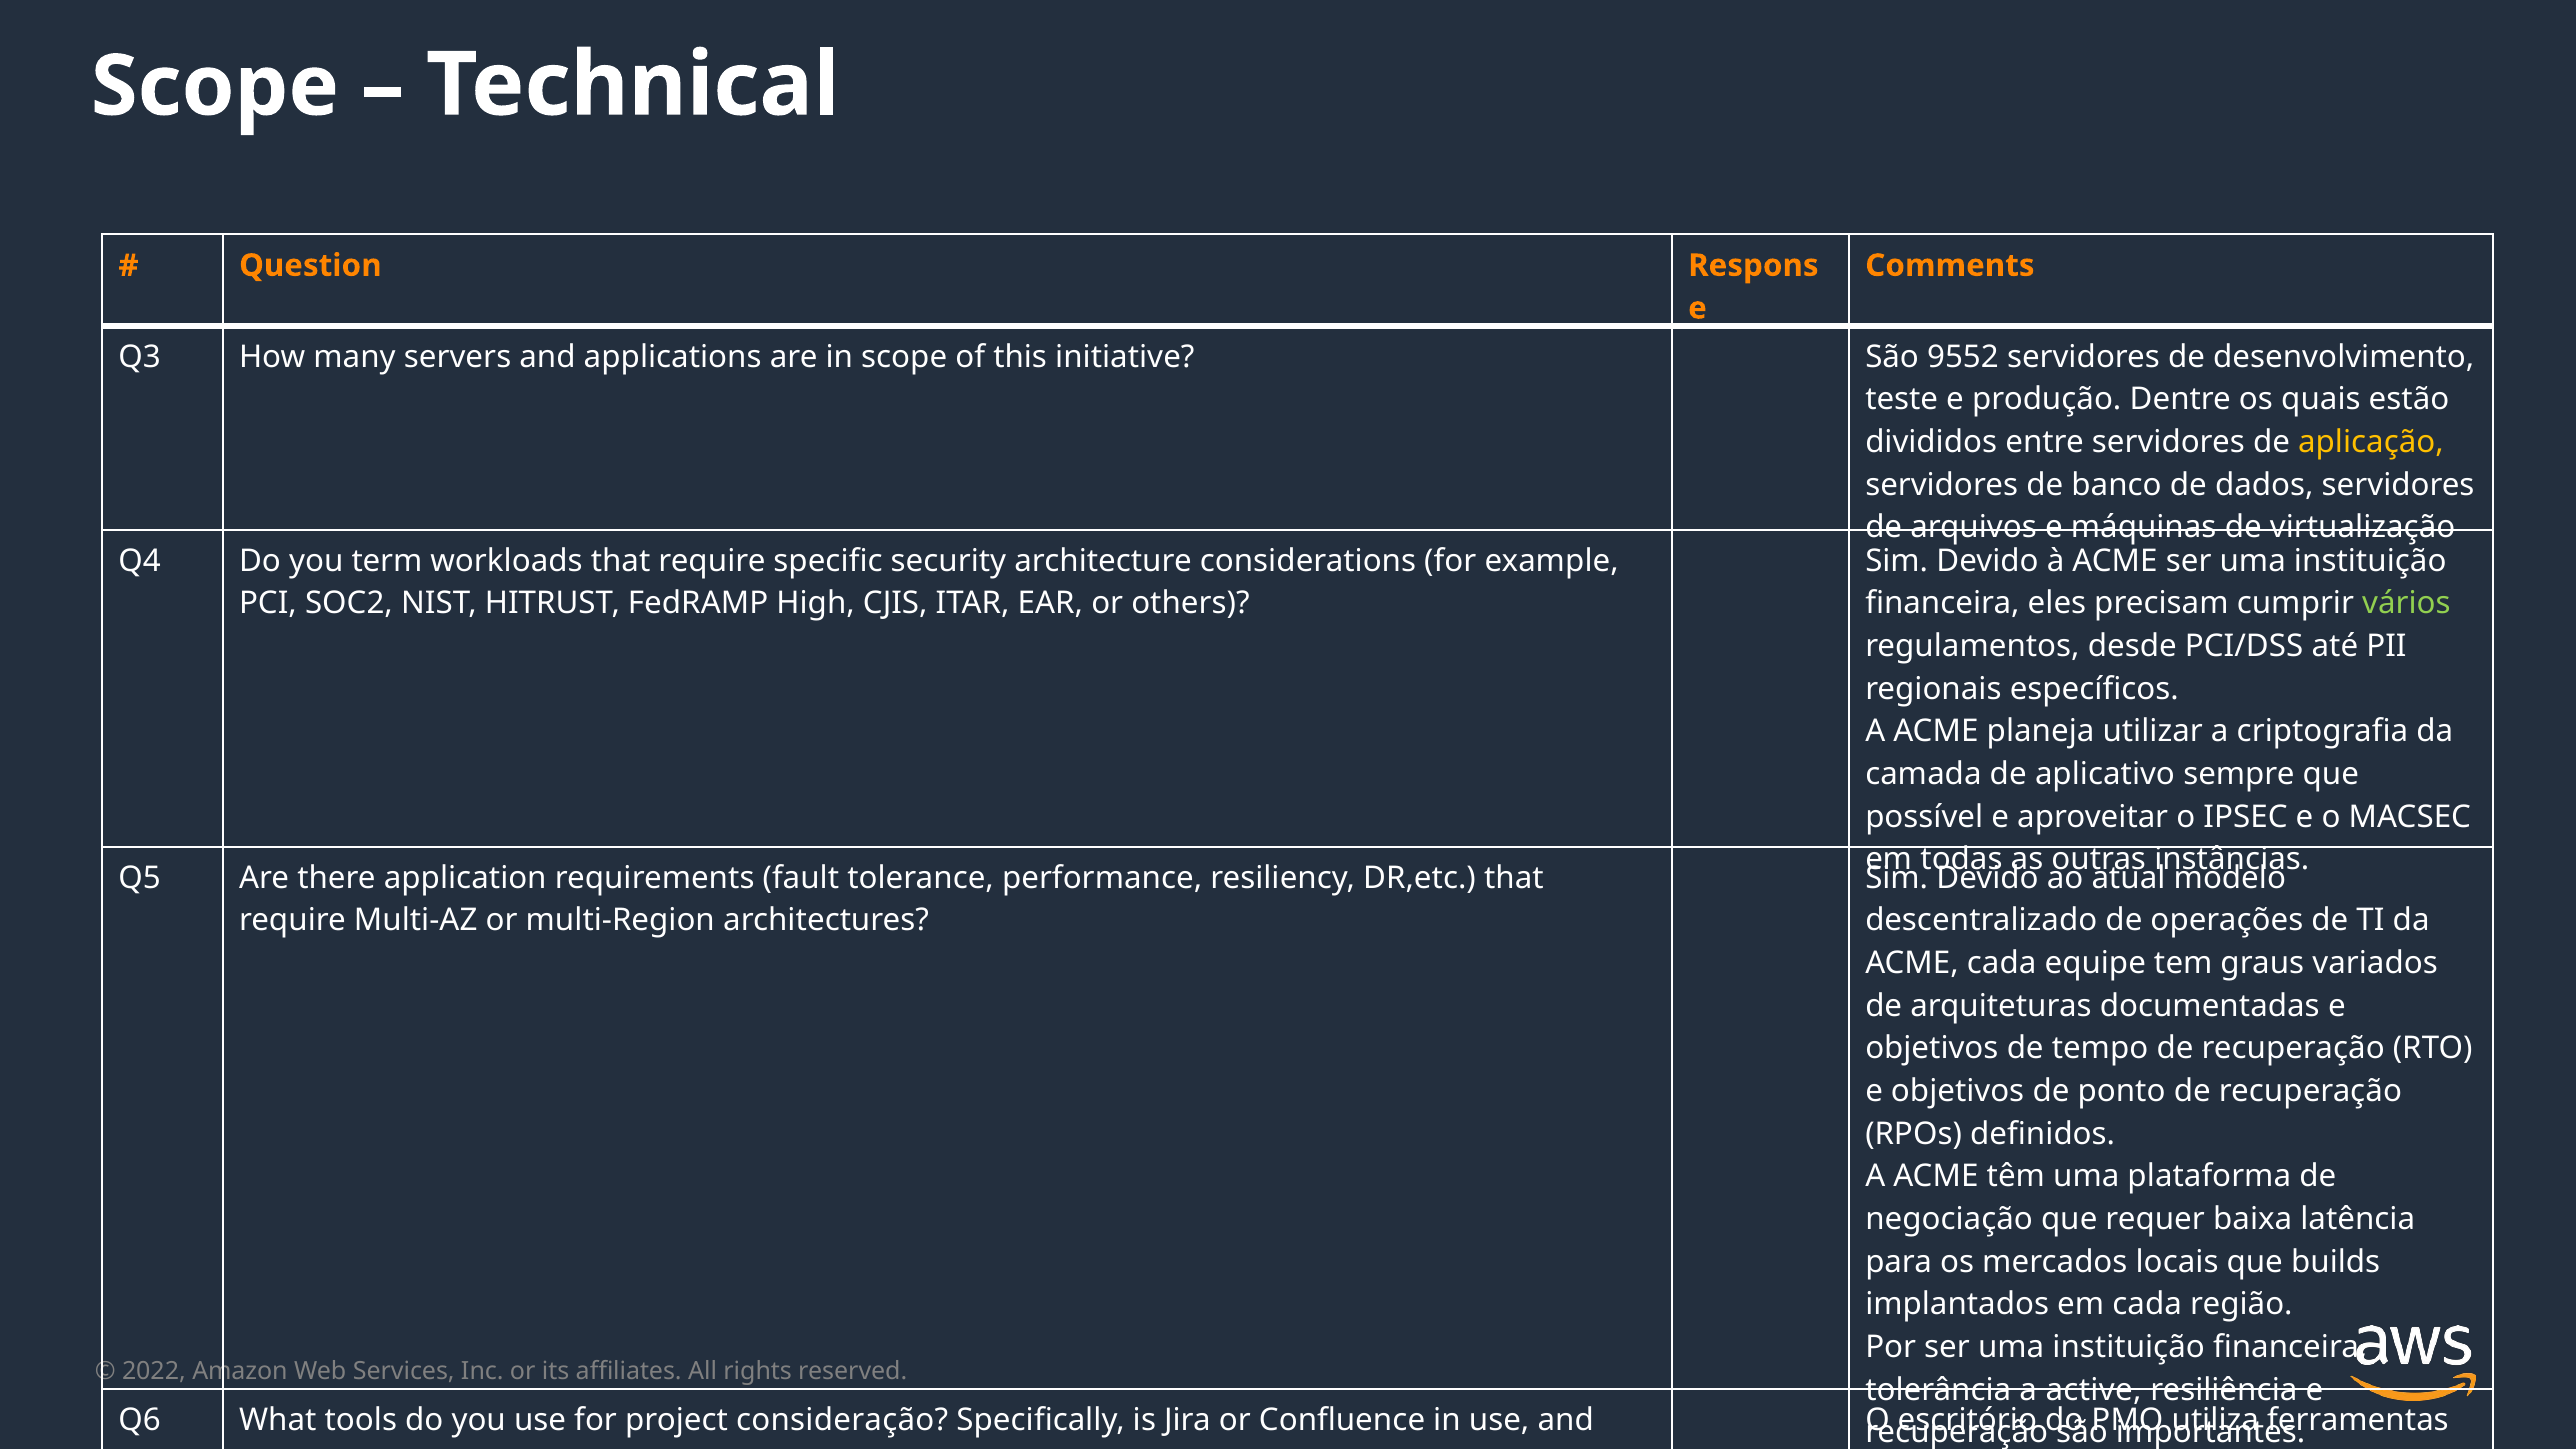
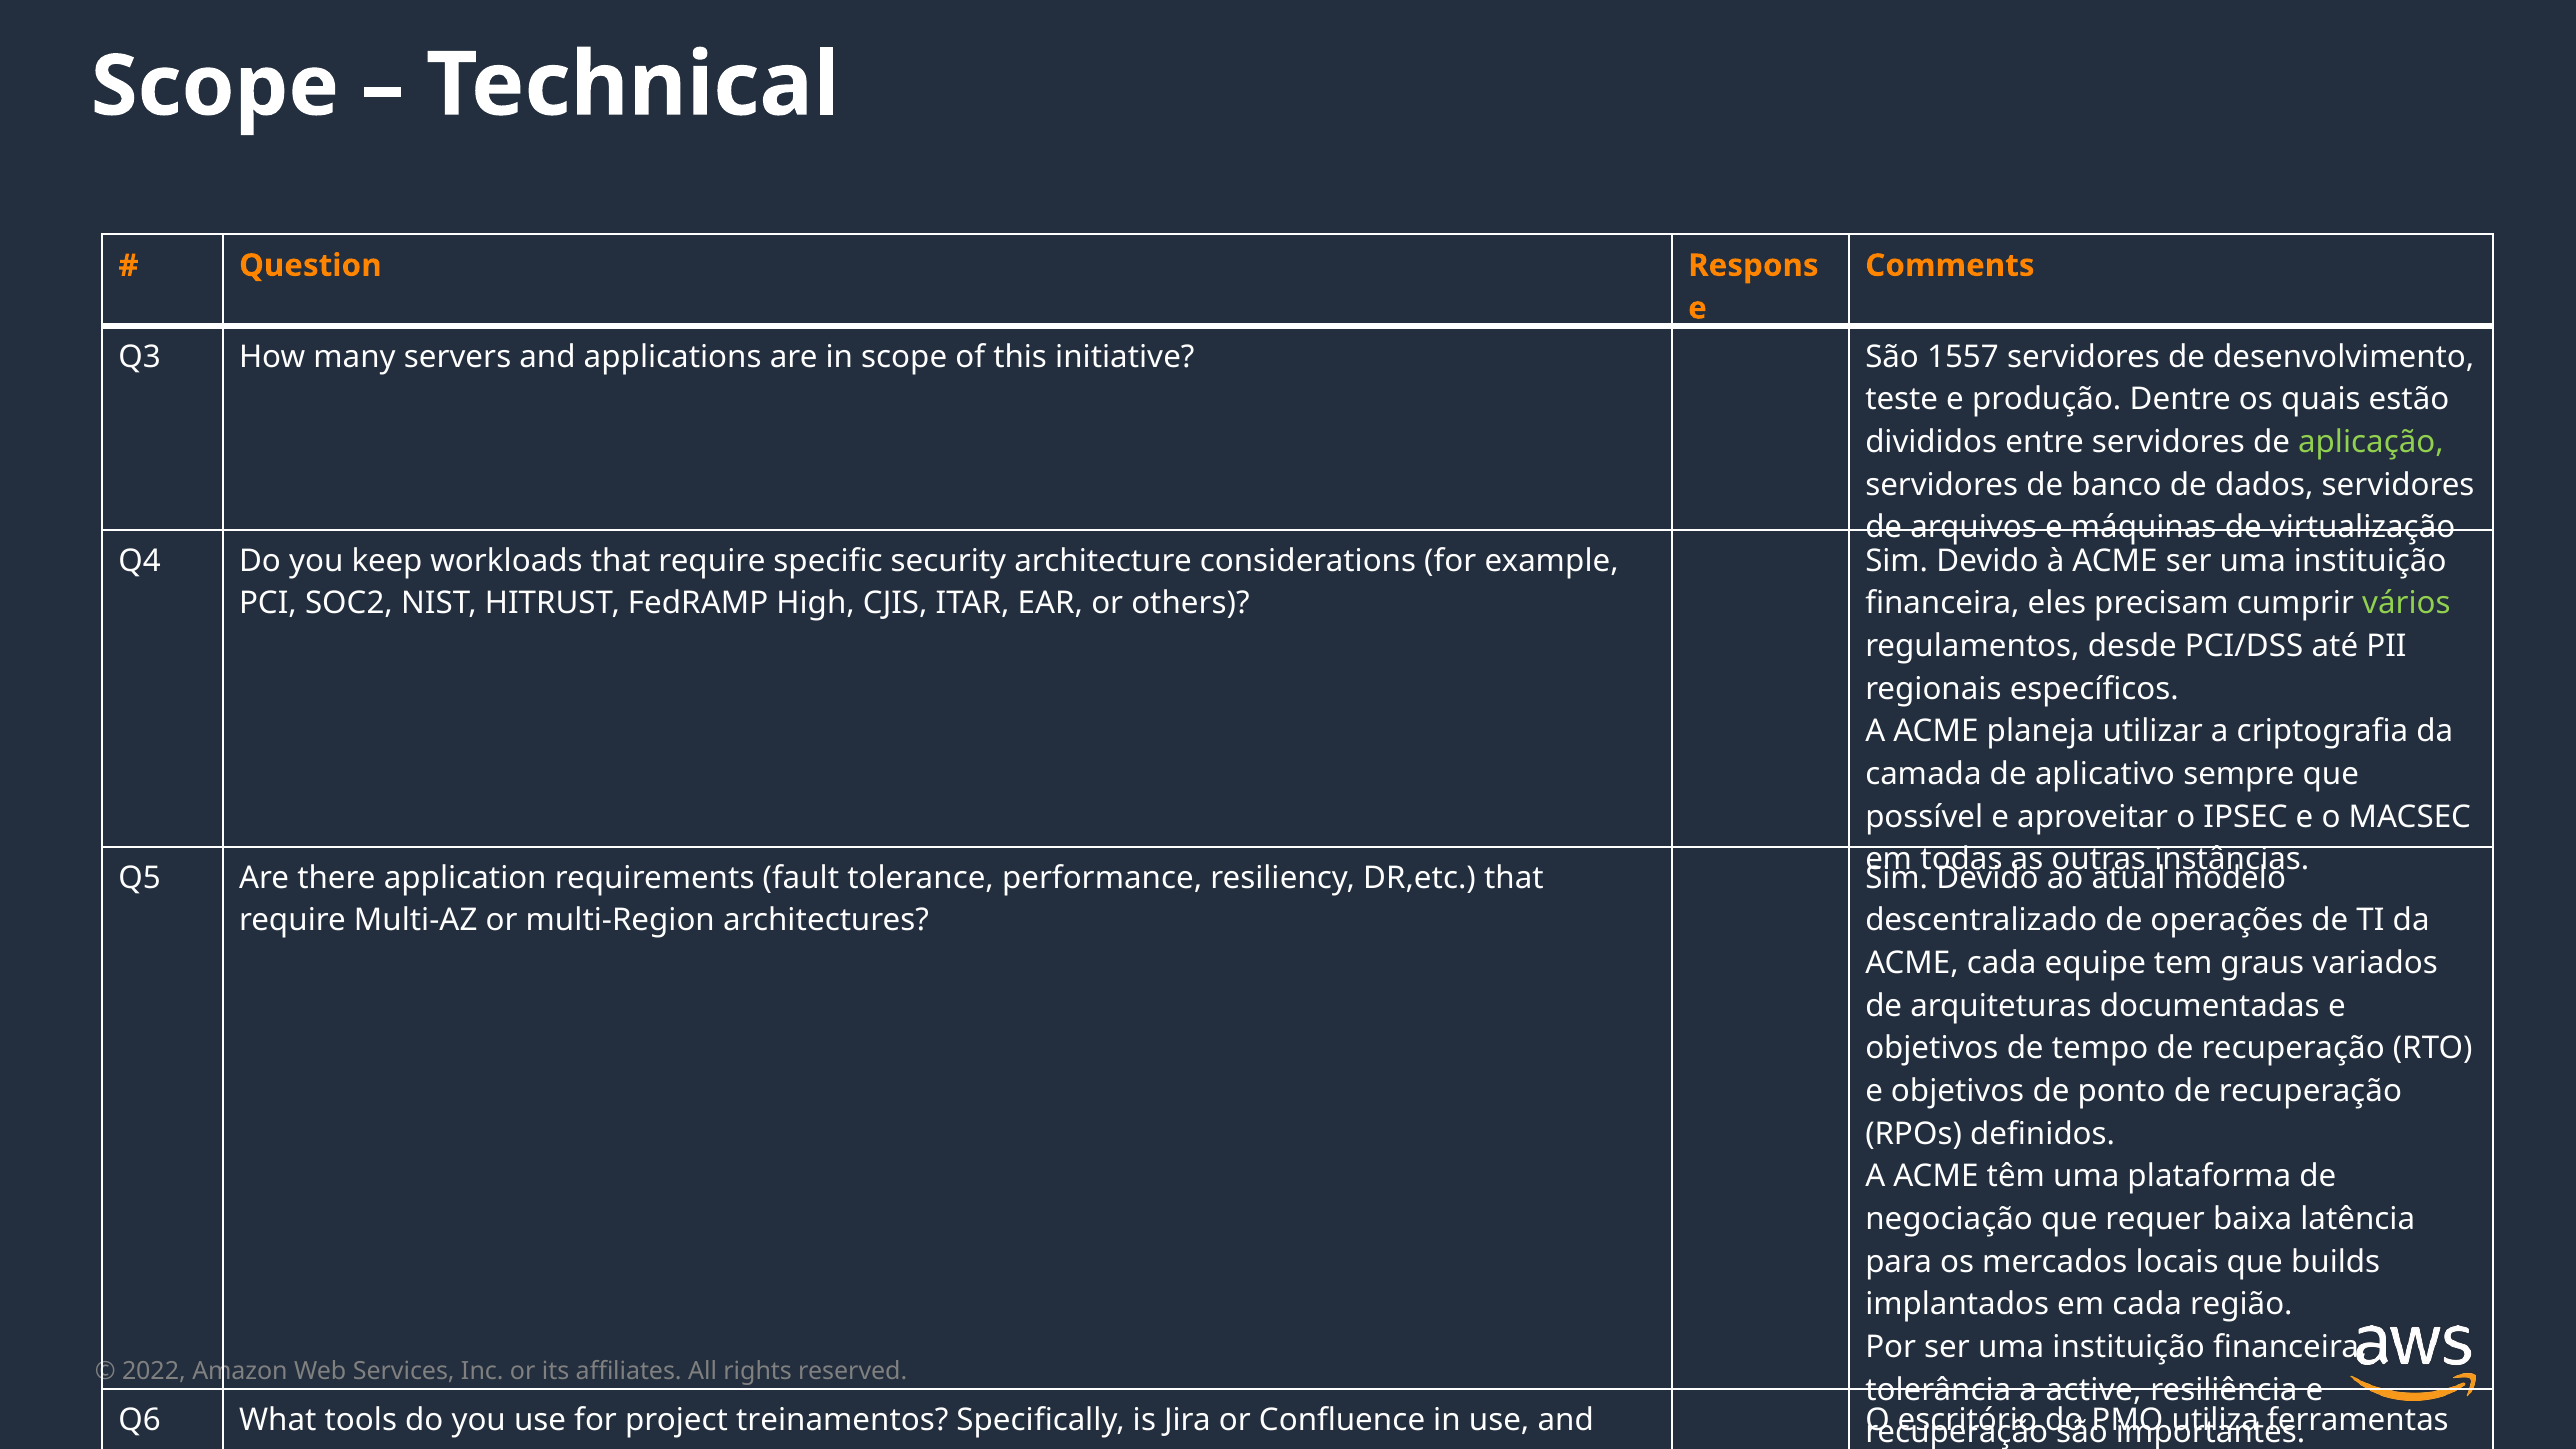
9552: 9552 -> 1557 (1963, 357)
aplicação colour: yellow -> light green (2371, 442)
term: term -> keep (387, 561)
consideração: consideração -> treinamentos (842, 1420)
